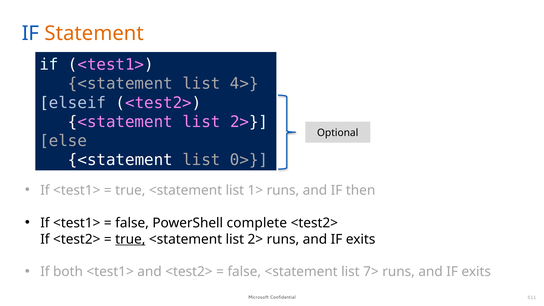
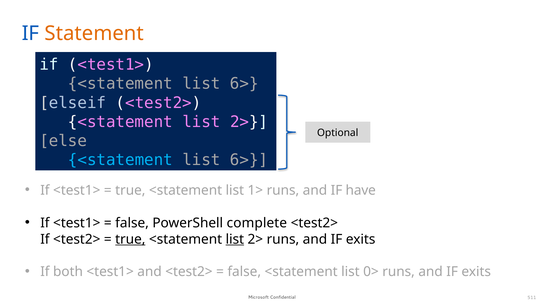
4>: 4> -> 6> (244, 84)
<statement colour: white -> light blue (120, 160)
0>: 0> -> 6> (249, 160)
then: then -> have (361, 190)
list underline: none -> present (235, 239)
7>: 7> -> 0> (371, 272)
